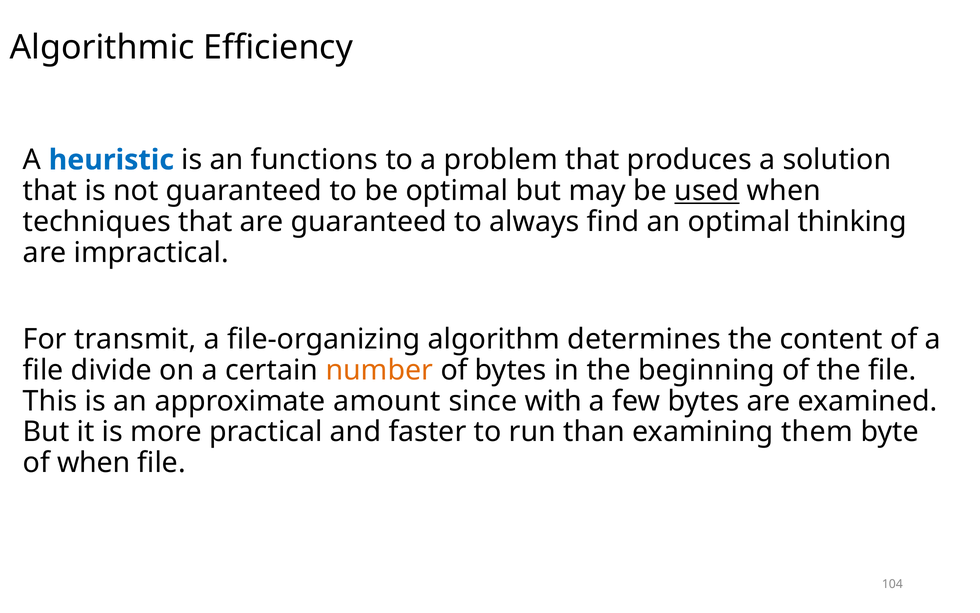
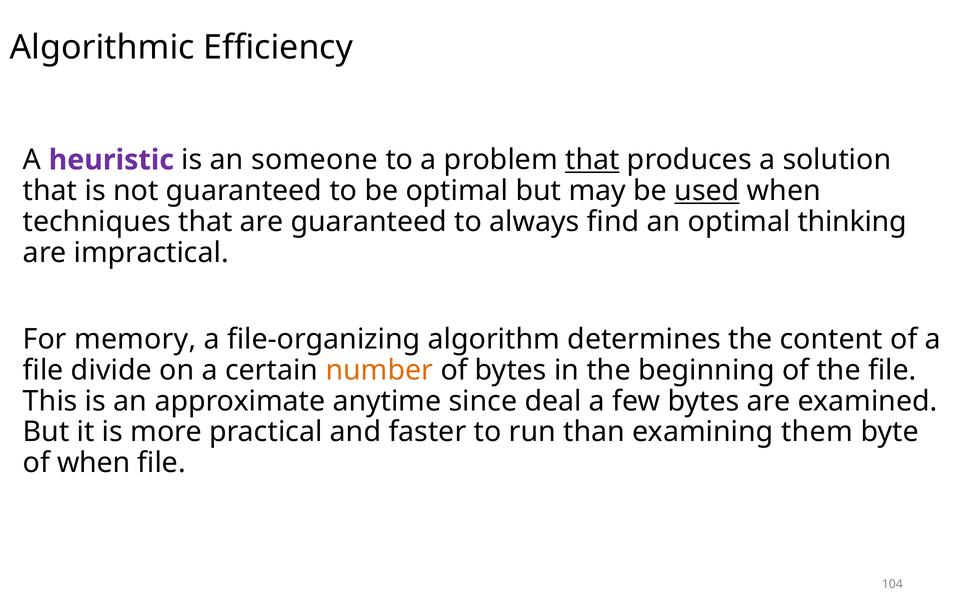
heuristic colour: blue -> purple (111, 160)
functions: functions -> someone (314, 160)
that underline: none -> present (592, 160)
transmit: transmit -> memory (135, 339)
amount: amount -> anytime (387, 401)
with: with -> deal (553, 401)
